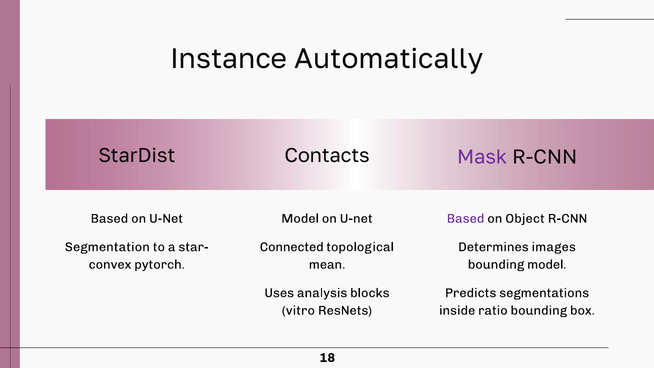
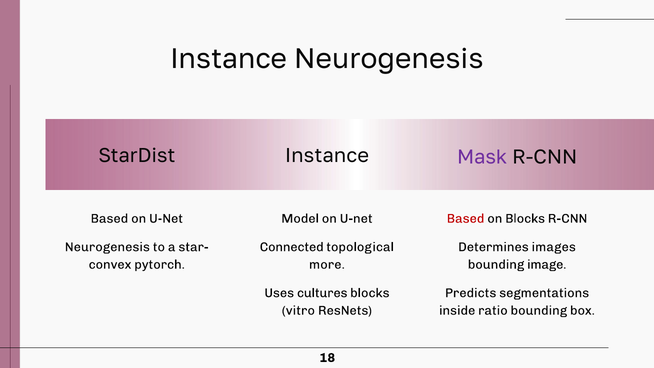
Instance Automatically: Automatically -> Neurogenesis (389, 59)
Contacts: Contacts -> Instance (327, 156)
Based colour: purple -> red (466, 218)
on Object: Object -> Blocks (525, 218)
Segmentation: Segmentation -> Neurogenesis (107, 247)
mean: mean -> more (327, 264)
bounding model: model -> image (547, 264)
analysis: analysis -> cultures (322, 293)
